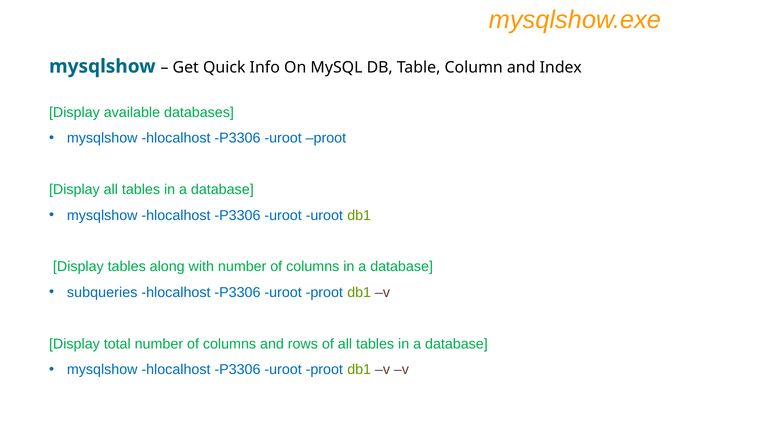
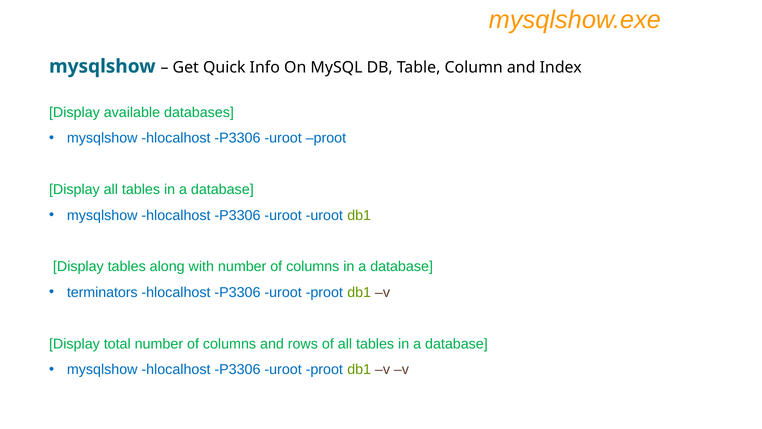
subqueries: subqueries -> terminators (102, 292)
